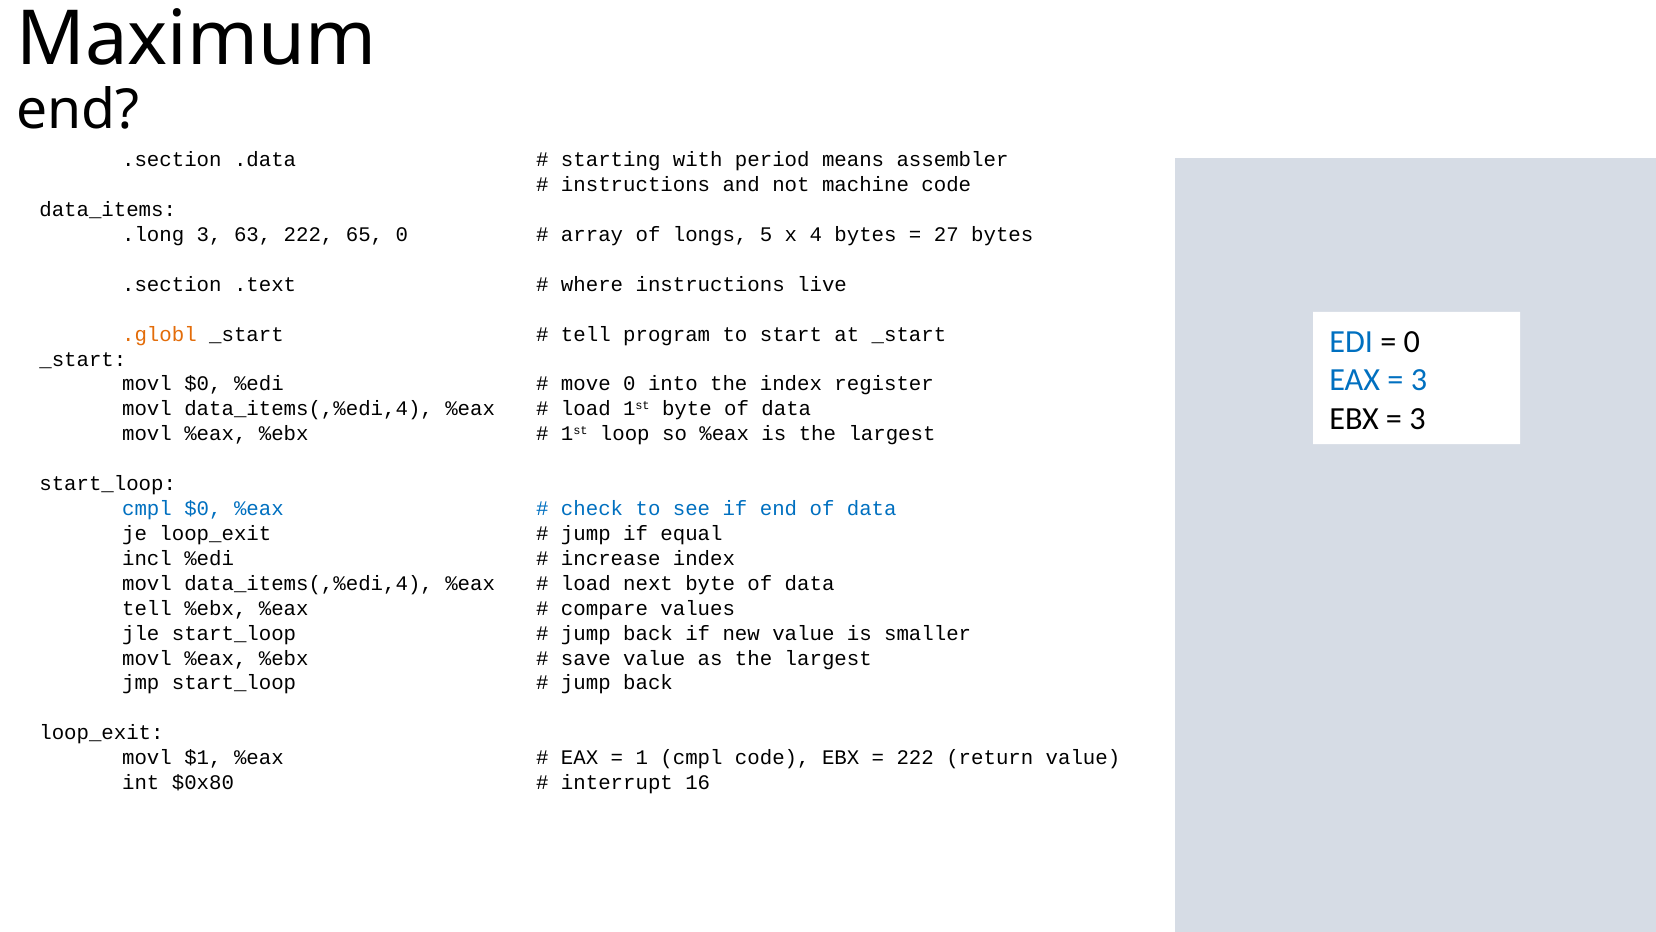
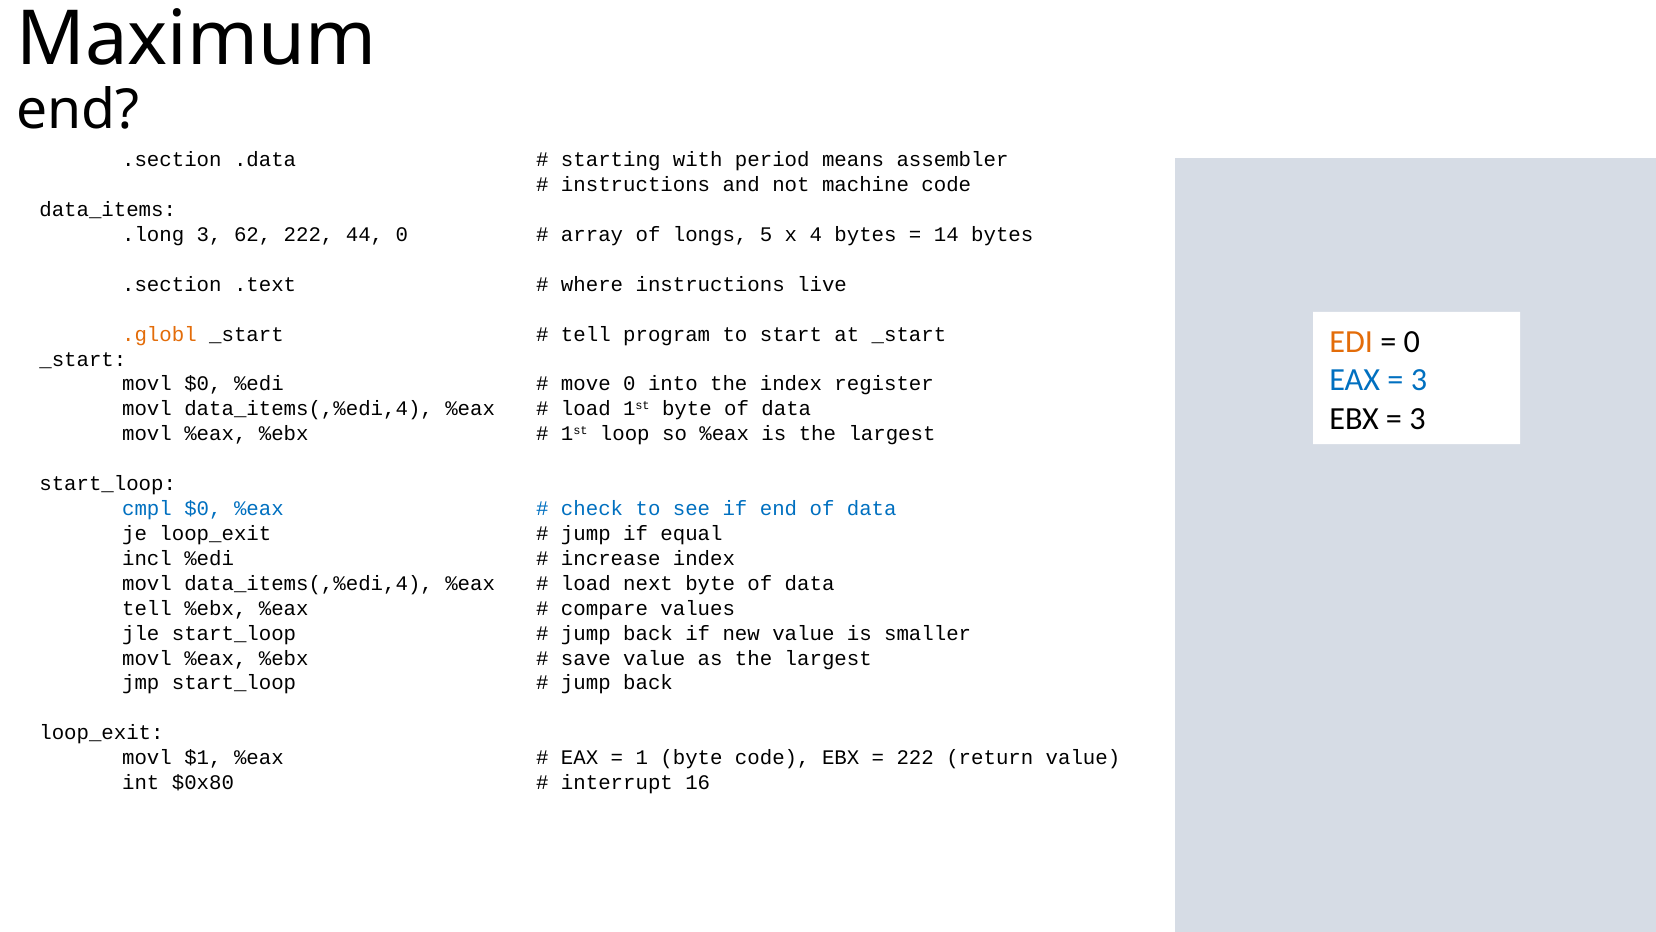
63: 63 -> 62 (253, 235)
65: 65 -> 44 (364, 235)
27: 27 -> 14 (946, 235)
EDI colour: blue -> orange (1351, 341)
1 cmpl: cmpl -> byte (691, 758)
